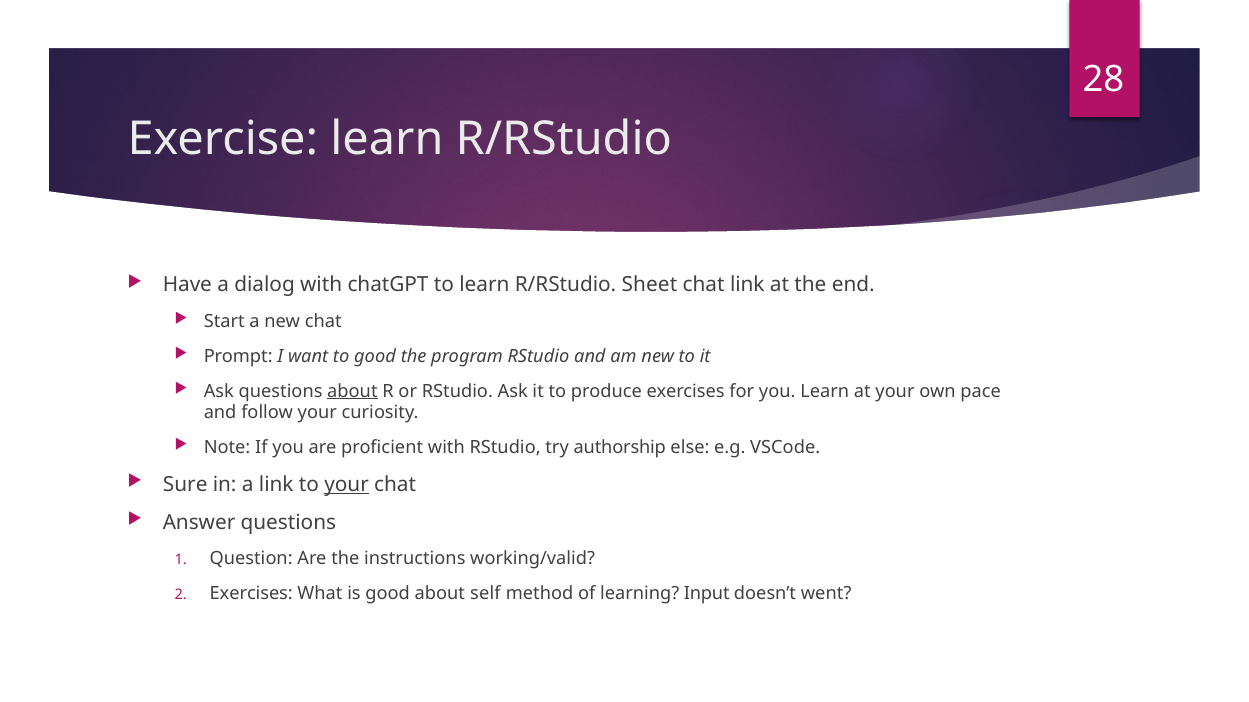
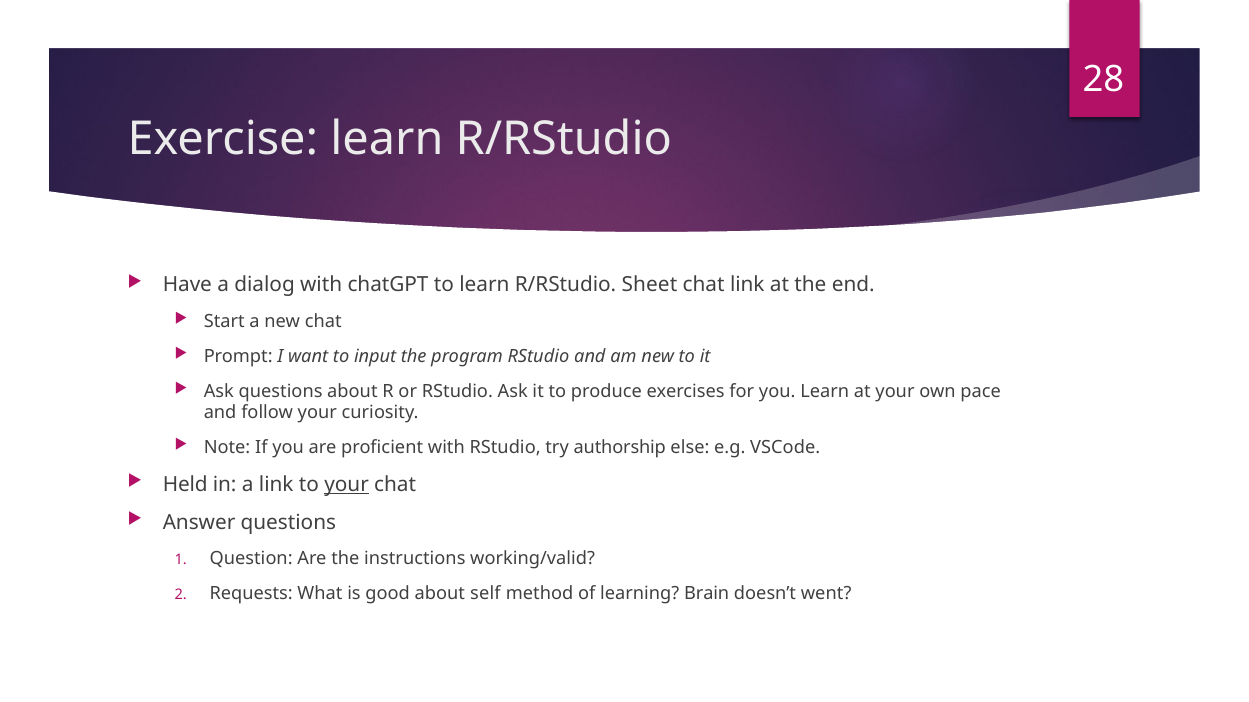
to good: good -> input (375, 356)
about underline: present -> none (352, 391)
Sure: Sure -> Held (185, 485)
Exercises: Exercises -> Requests (251, 594)
Input: Input -> Brain (707, 594)
